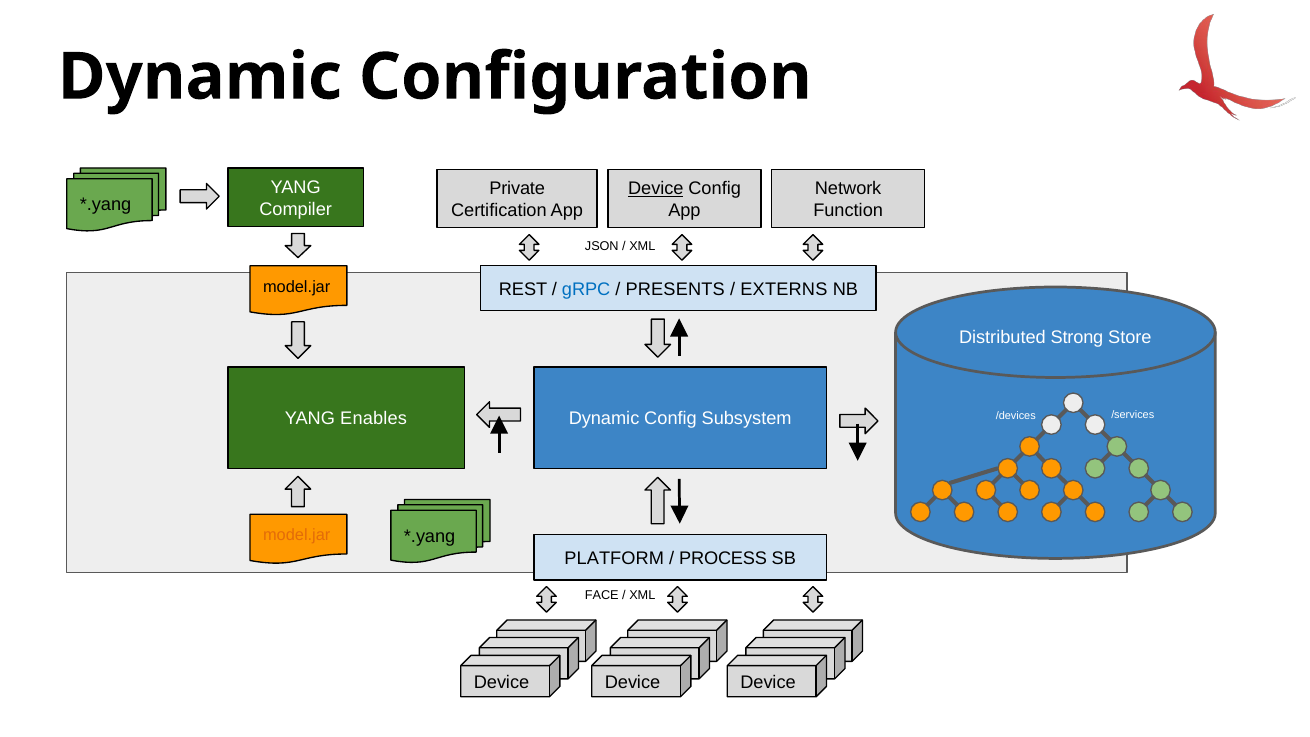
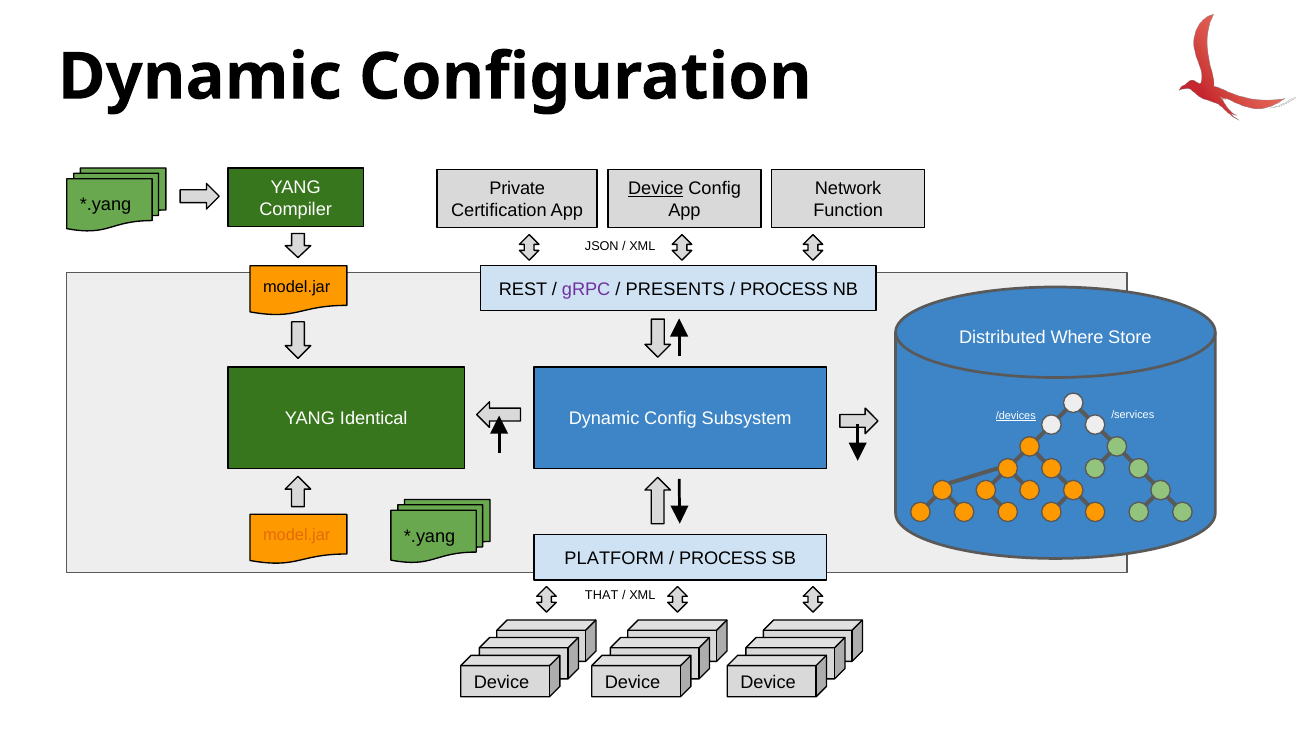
gRPC colour: blue -> purple (586, 289)
EXTERNS: EXTERNS -> PROCESS (784, 289)
Strong: Strong -> Where (1077, 337)
Enables: Enables -> Identical (374, 419)
/devices underline: none -> present (1016, 416)
FACE: FACE -> THAT (602, 595)
